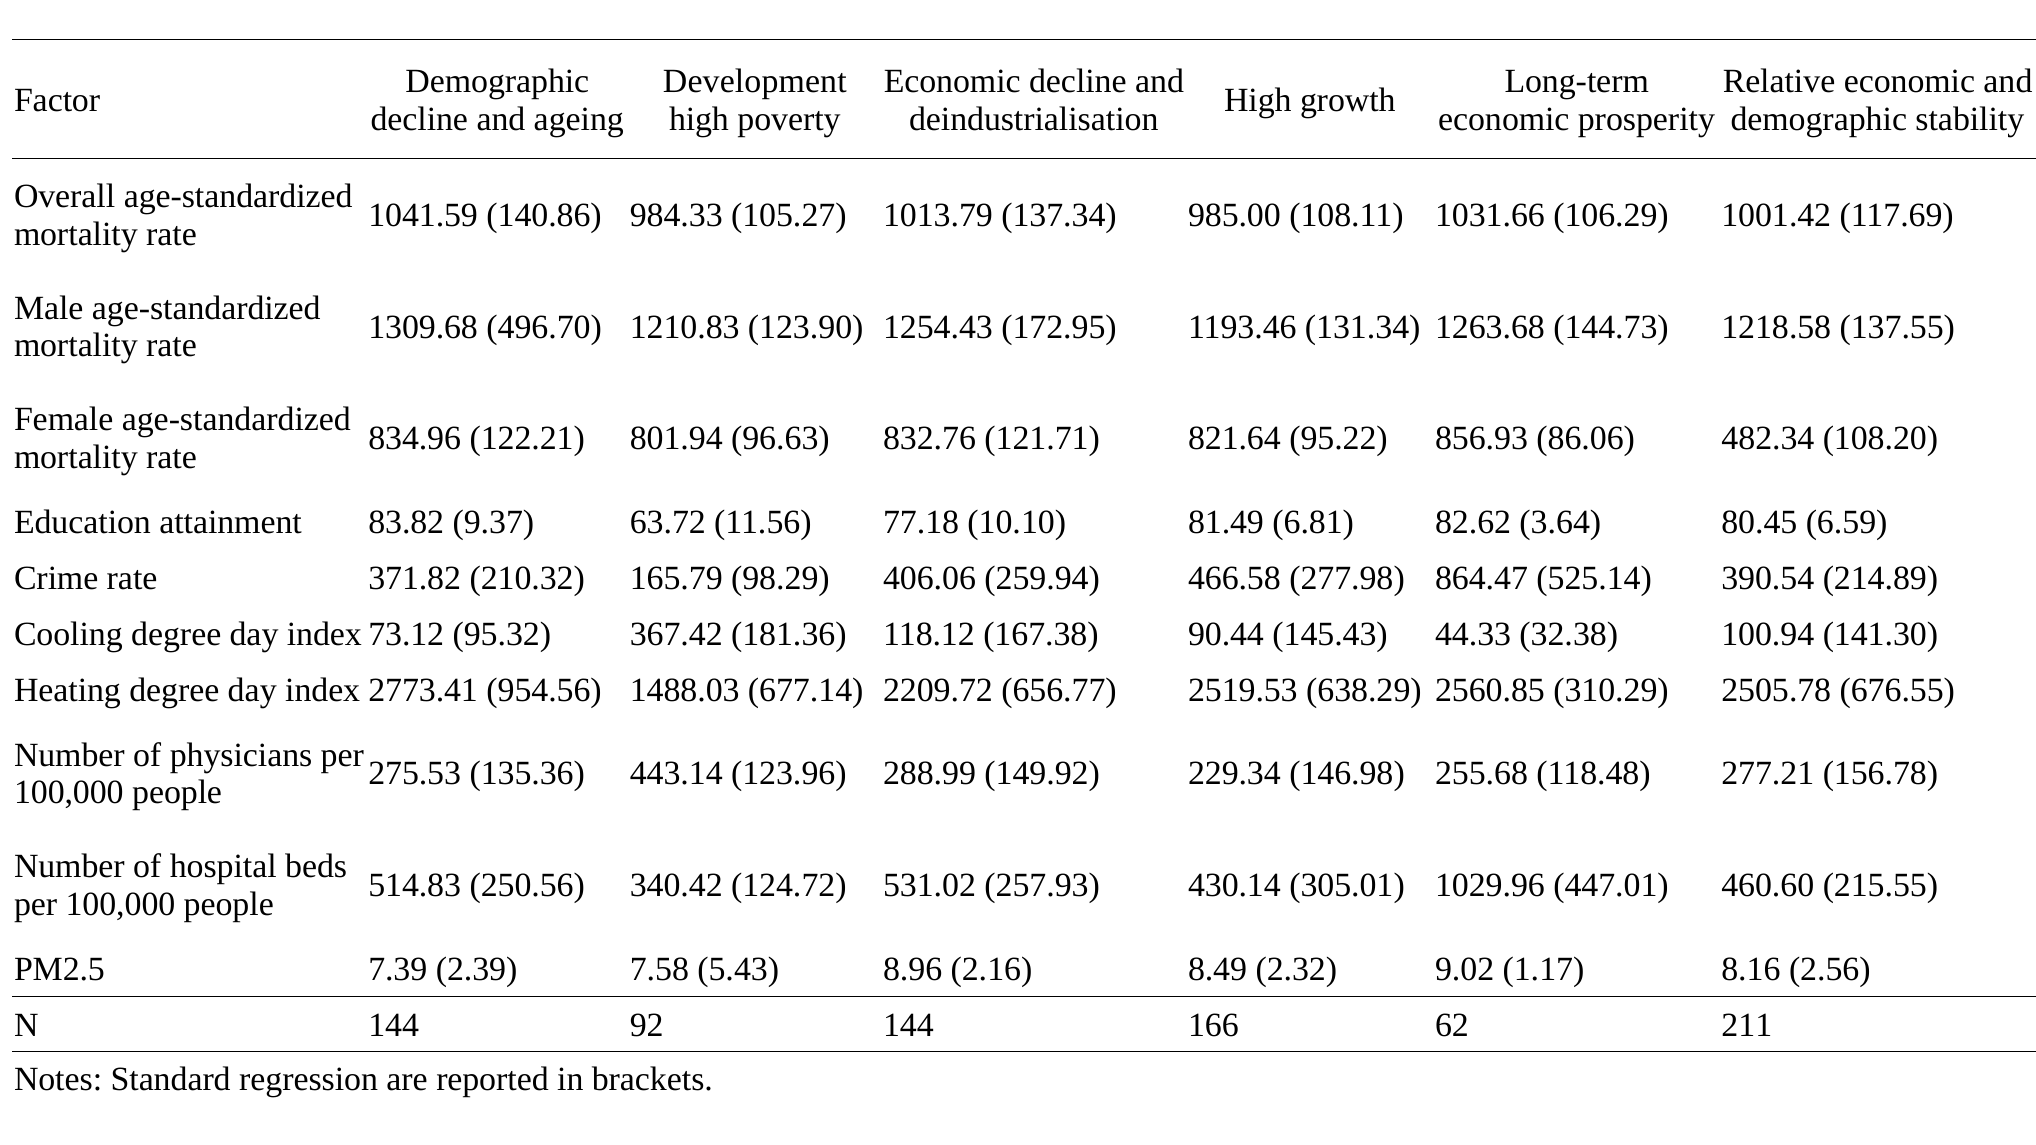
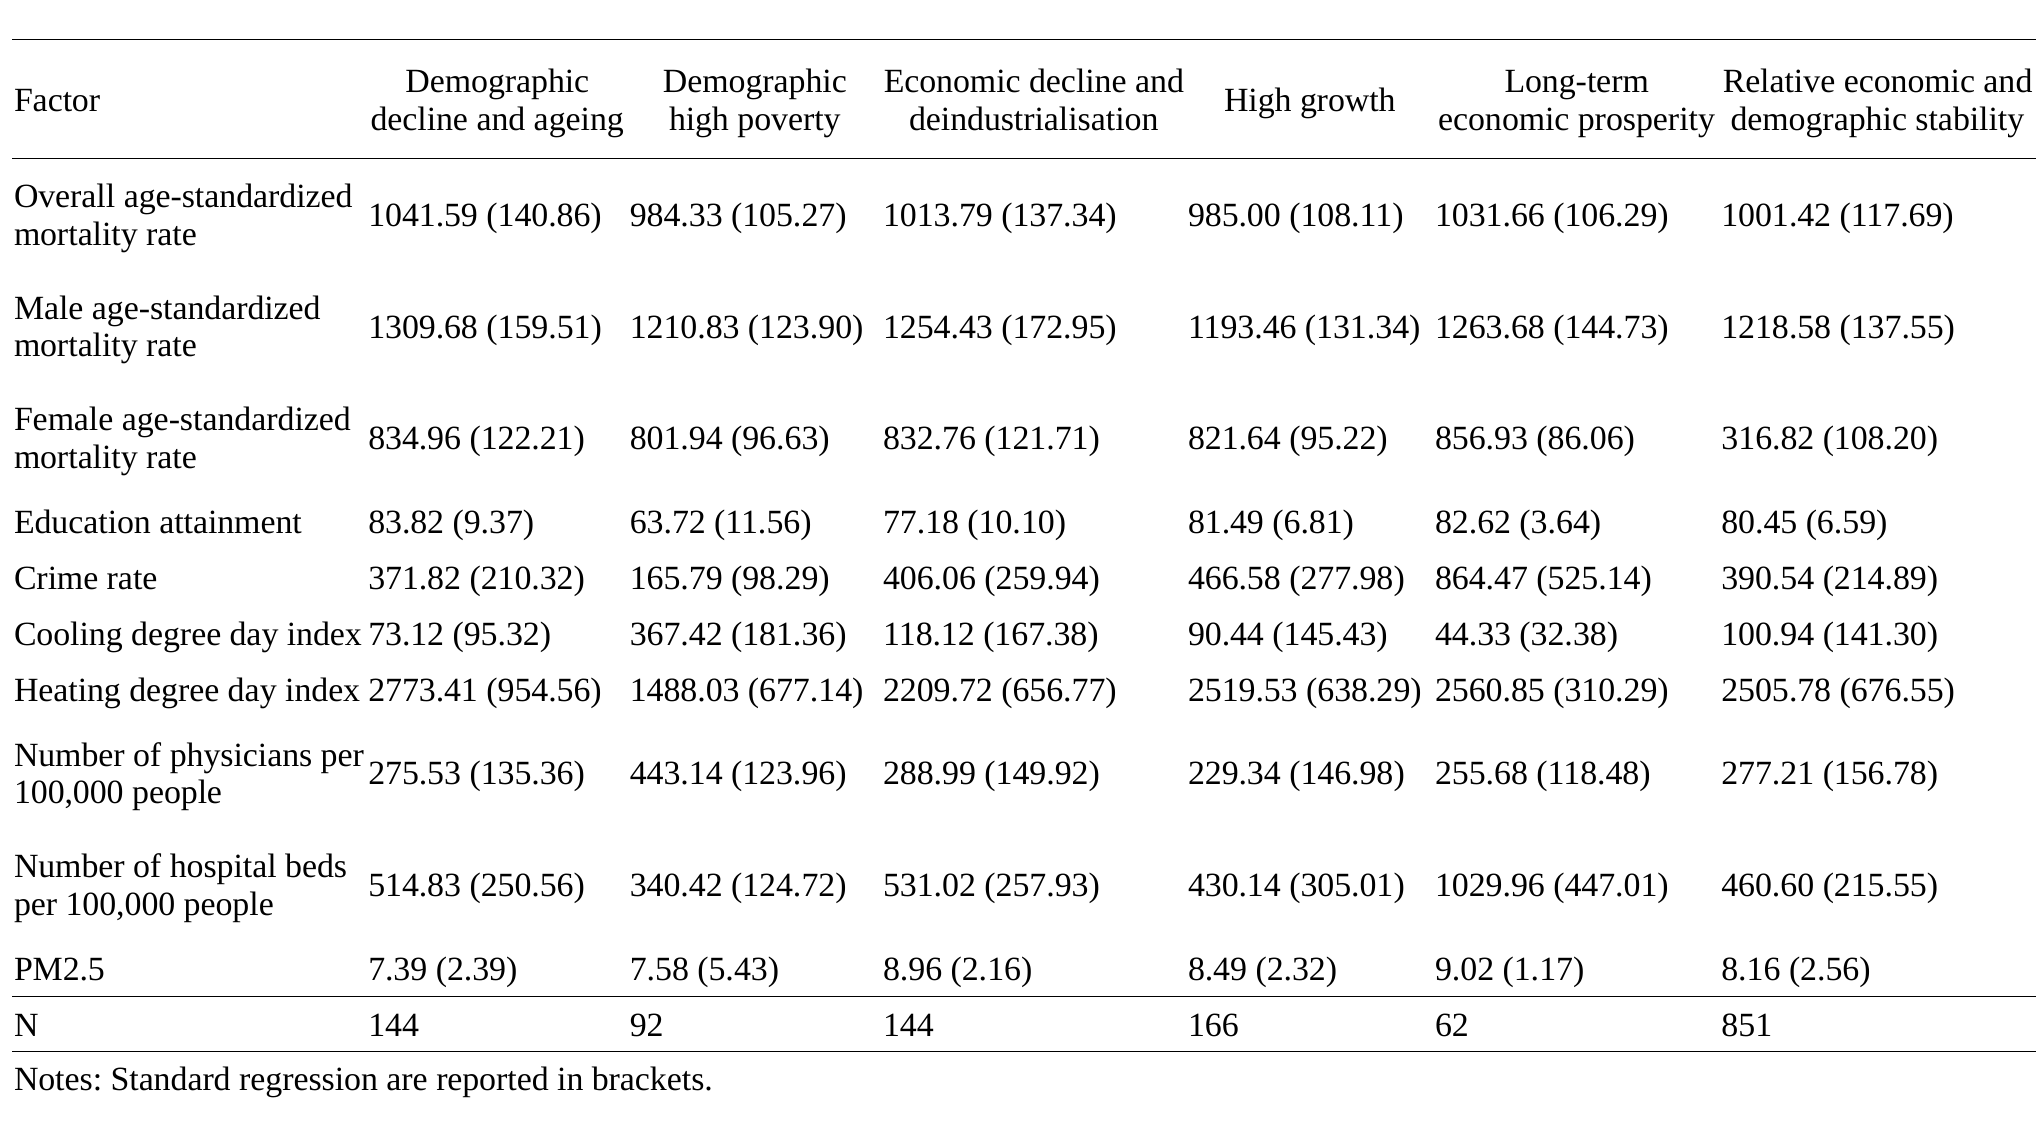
Development: Development -> Demographic (755, 81)
496.70: 496.70 -> 159.51 (544, 327)
482.34: 482.34 -> 316.82 (1768, 439)
211: 211 -> 851 (1747, 1025)
